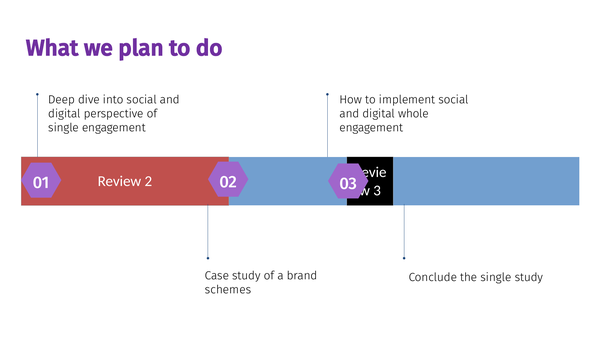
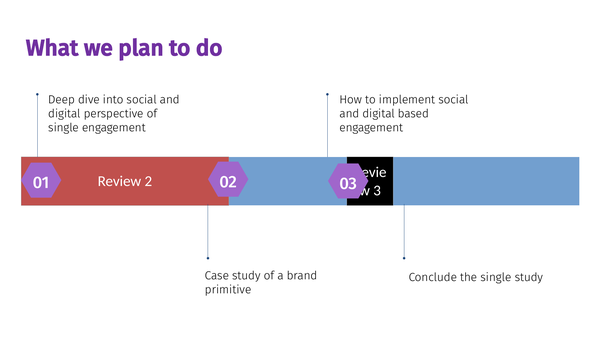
whole: whole -> based (413, 114)
schemes: schemes -> primitive (228, 290)
